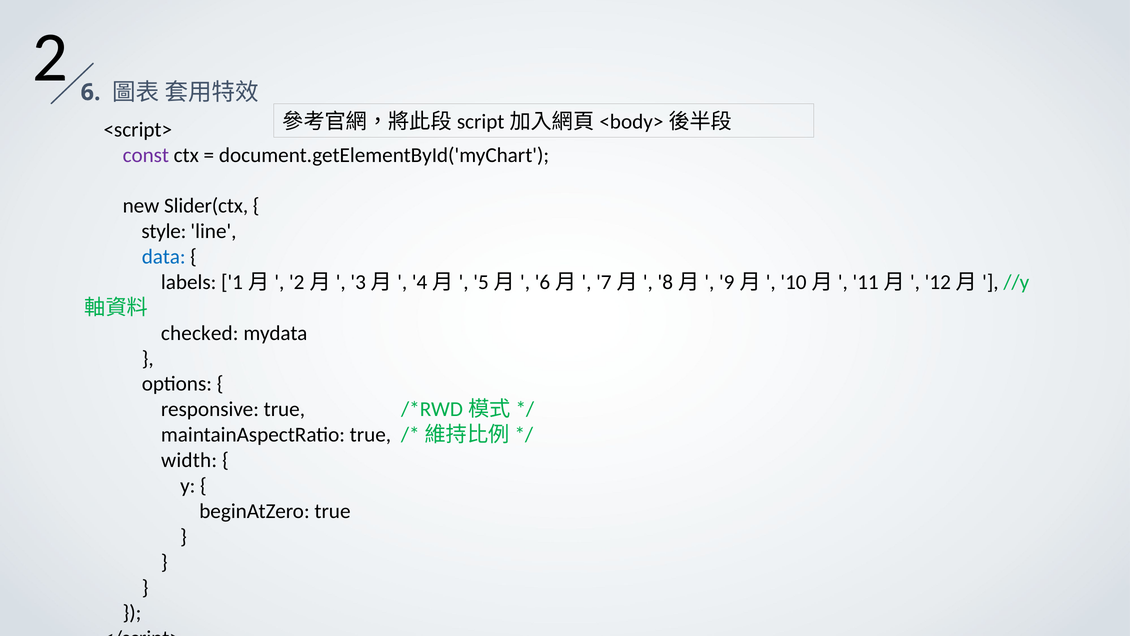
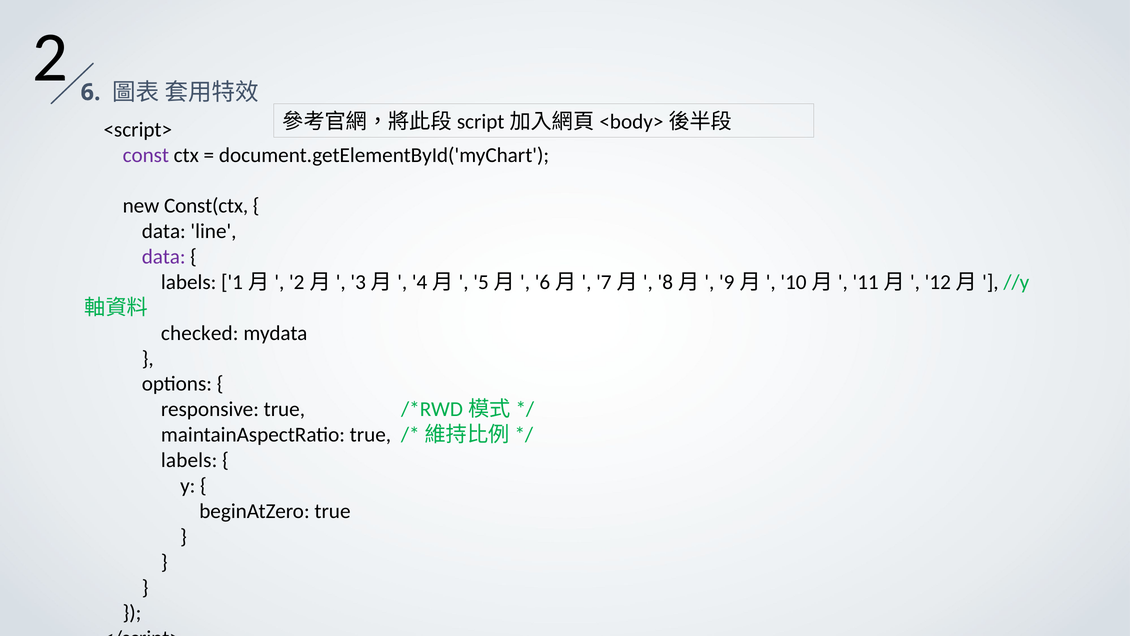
Slider(ctx: Slider(ctx -> Const(ctx (206, 206)
style: style -> data (164, 231)
data colour: blue -> purple (164, 257)
width: width -> labels (189, 460)
